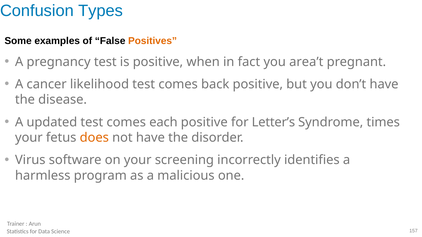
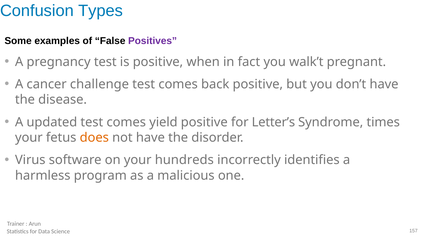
Positives colour: orange -> purple (153, 41)
area’t: area’t -> walk’t (306, 62)
likelihood: likelihood -> challenge (99, 84)
each: each -> yield (163, 122)
screening: screening -> hundreds (184, 160)
